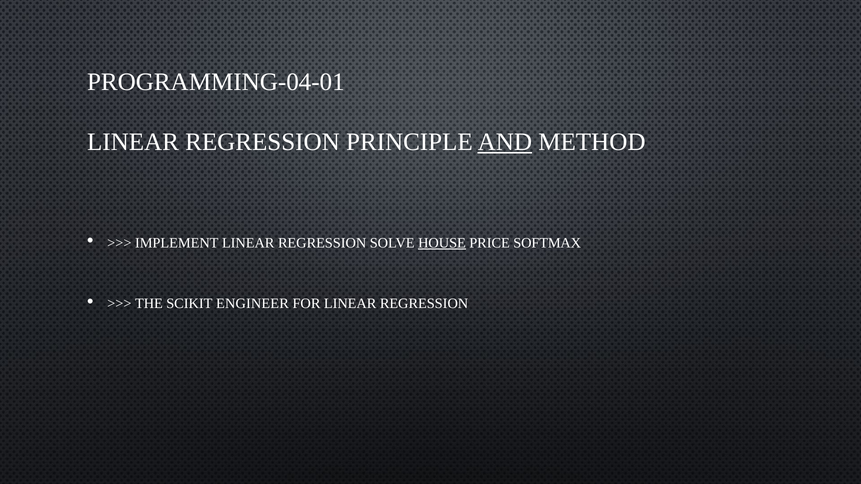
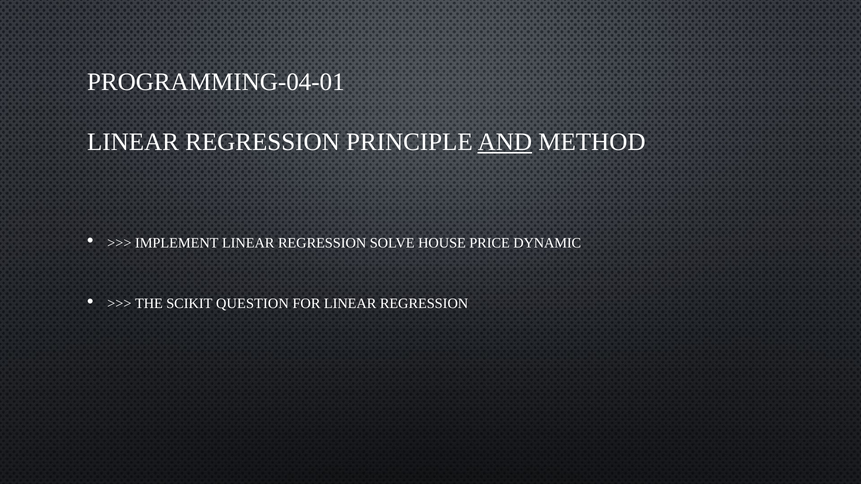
HOUSE underline: present -> none (442, 243)
SOFTMAX: SOFTMAX -> DYNAMIC (547, 243)
ENGINEER: ENGINEER -> QUESTION (252, 304)
